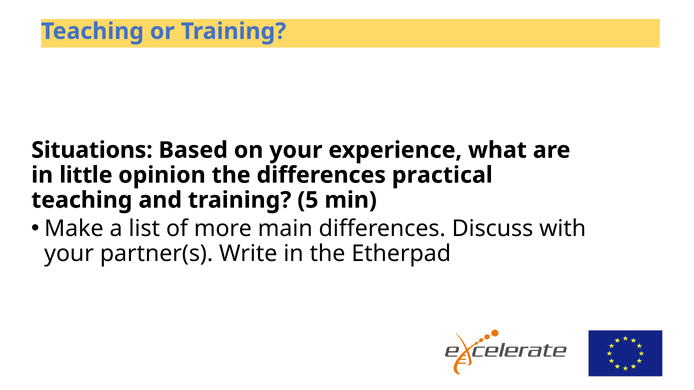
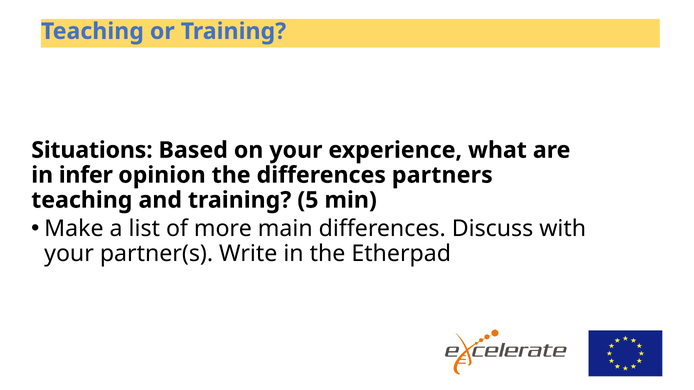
little: little -> infer (86, 175)
practical: practical -> partners (442, 175)
